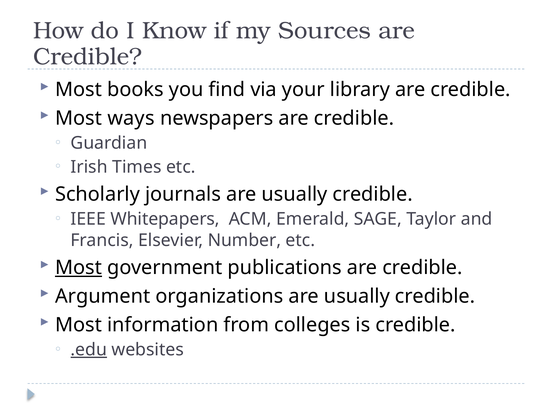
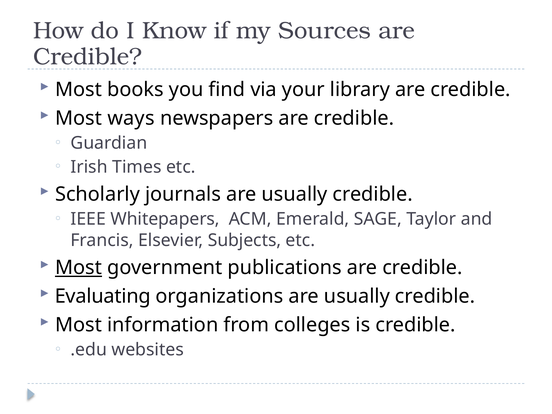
Number: Number -> Subjects (244, 240)
Argument: Argument -> Evaluating (103, 296)
.edu underline: present -> none (89, 350)
